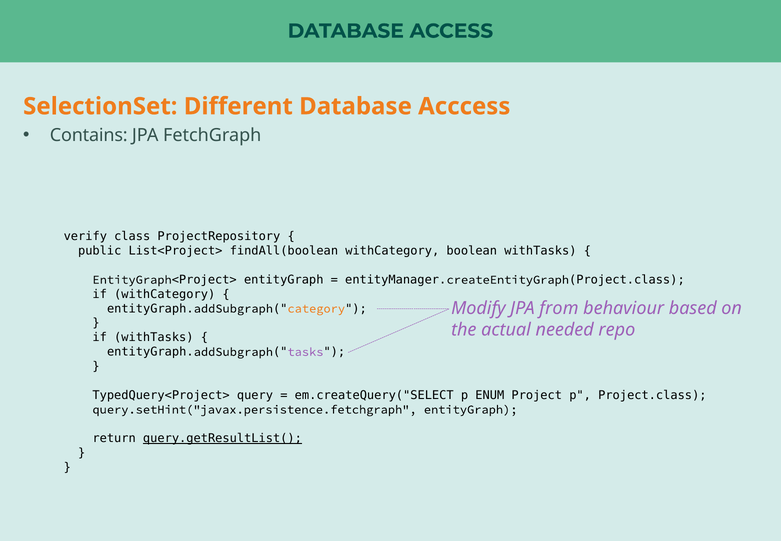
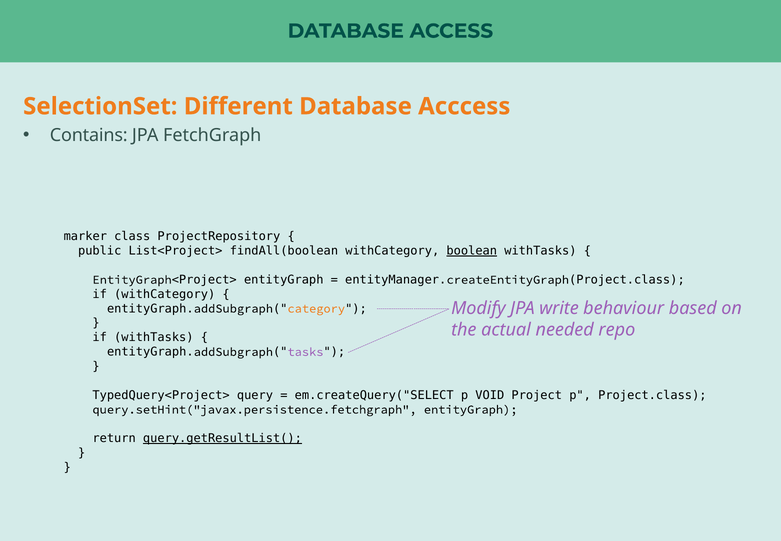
verify: verify -> marker (85, 236)
boolean underline: none -> present (472, 251)
from: from -> write (559, 308)
ENUM: ENUM -> VOID (490, 395)
